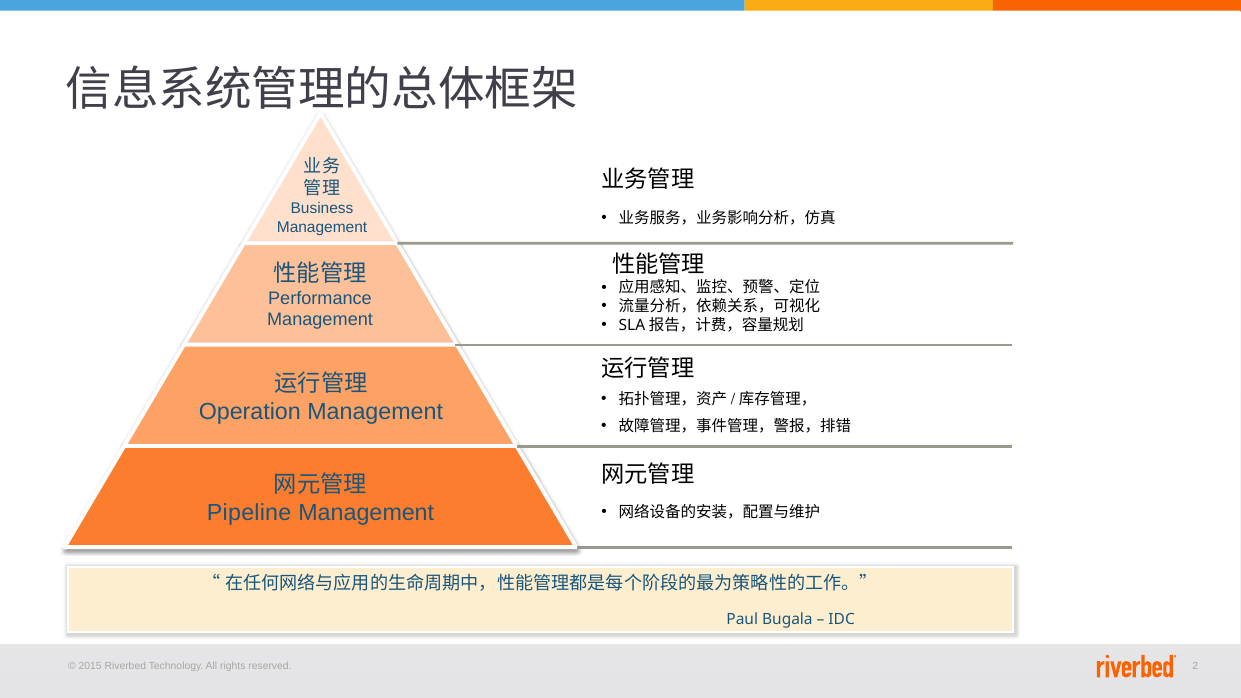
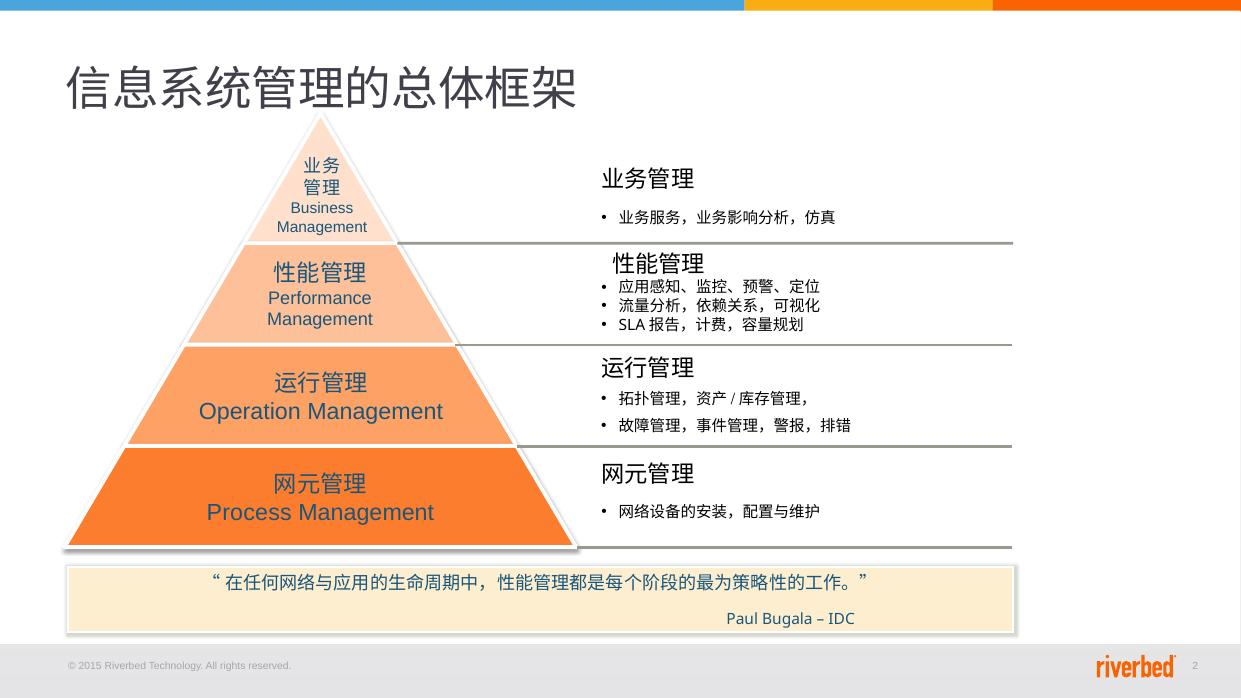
Pipeline: Pipeline -> Process (249, 513)
